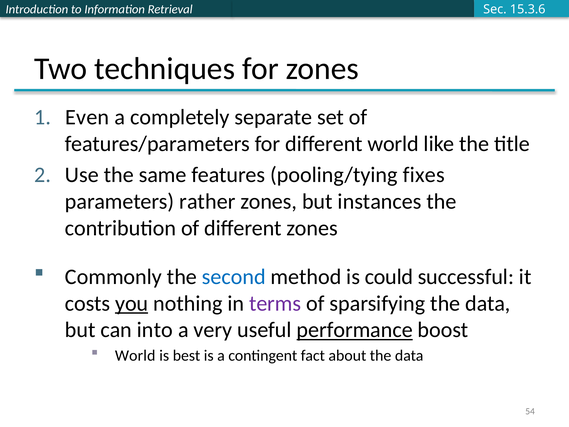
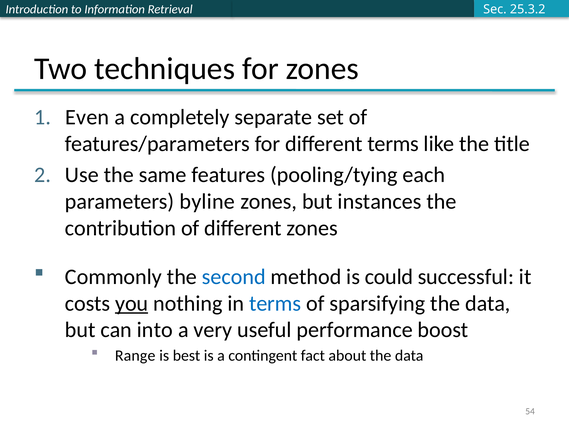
15.3.6: 15.3.6 -> 25.3.2 (528, 9)
different world: world -> terms (393, 144)
fixes: fixes -> each (424, 175)
rather: rather -> byline (207, 201)
terms colour: purple -> blue (275, 303)
performance underline: present -> none (355, 330)
World: World -> Range (135, 355)
